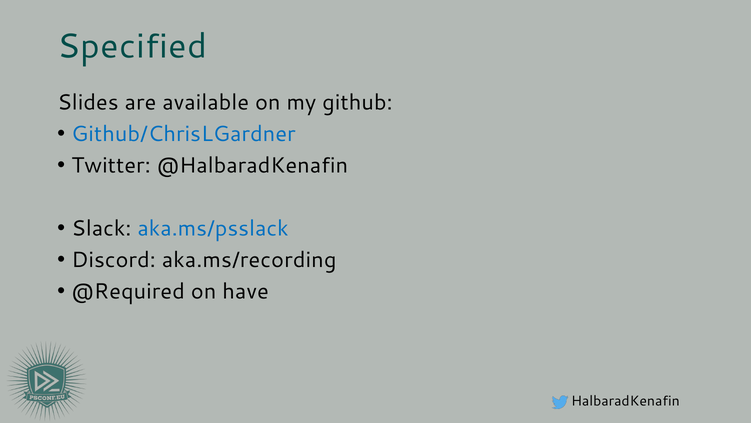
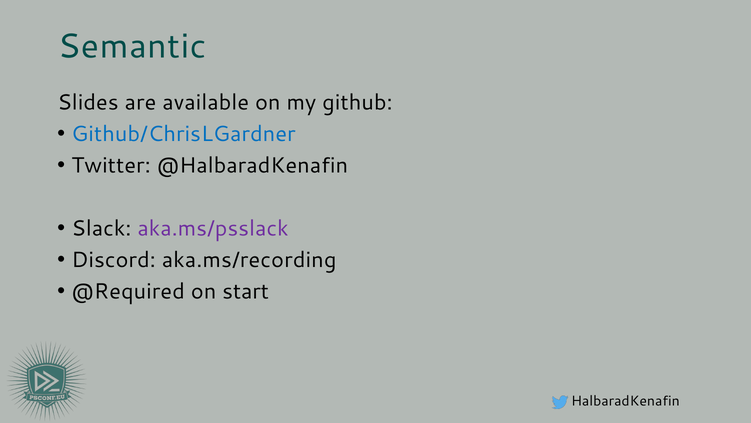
Specified: Specified -> Semantic (132, 46)
aka.ms/psslack colour: blue -> purple (213, 228)
have: have -> start (246, 291)
